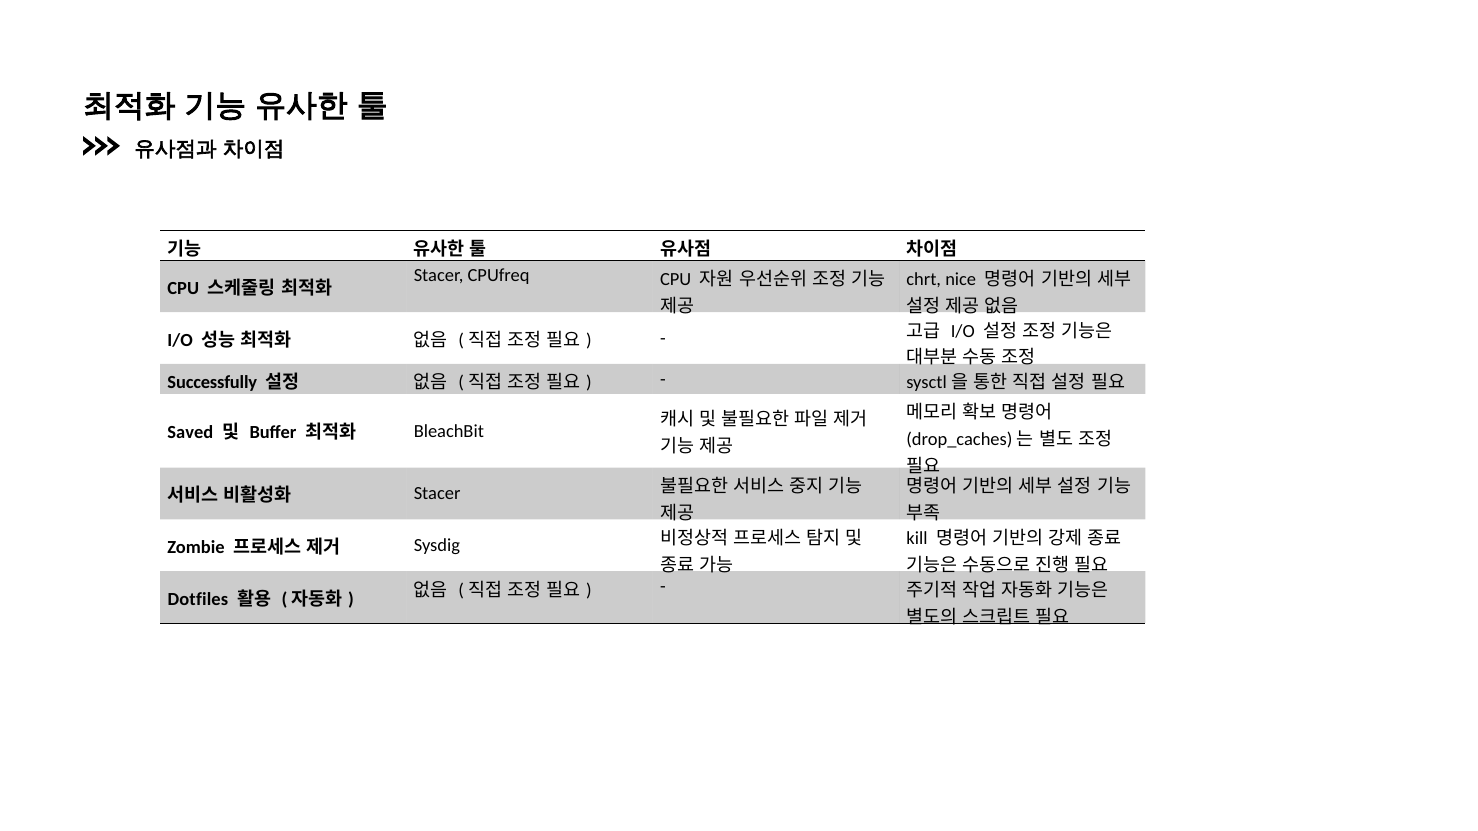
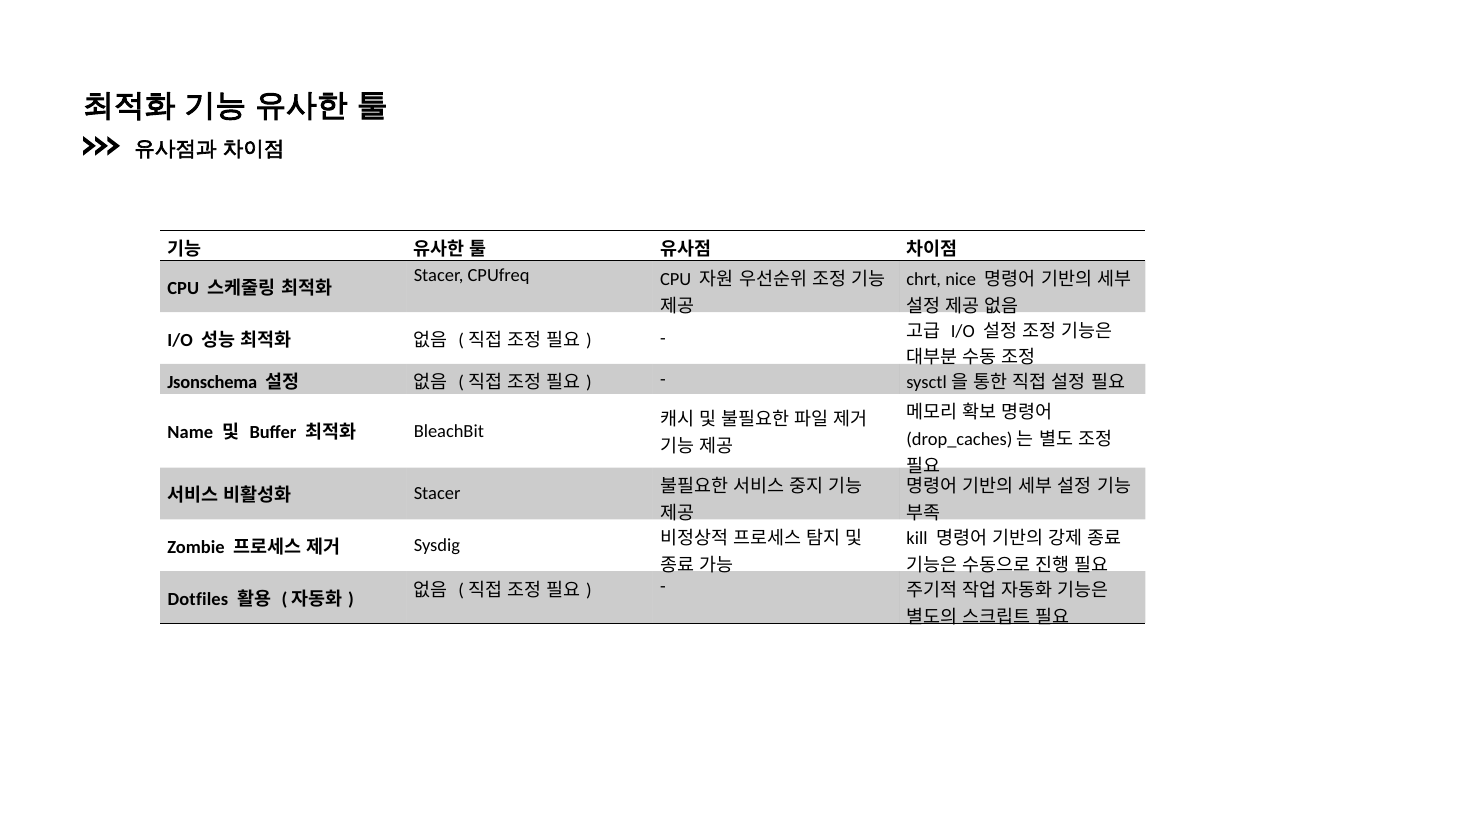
Successfully: Successfully -> Jsonschema (212, 383)
Saved: Saved -> Name (190, 433)
